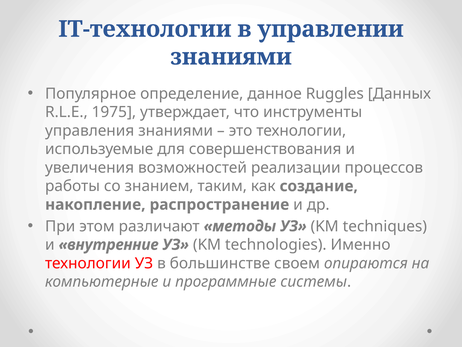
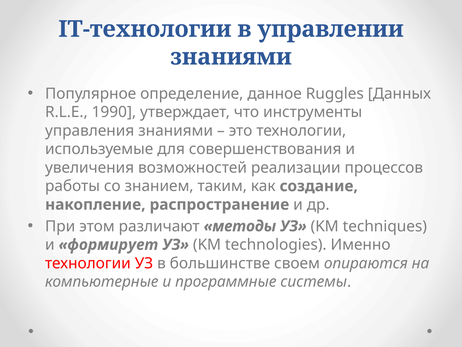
1975: 1975 -> 1990 (114, 112)
внутренние: внутренние -> формирует (108, 244)
